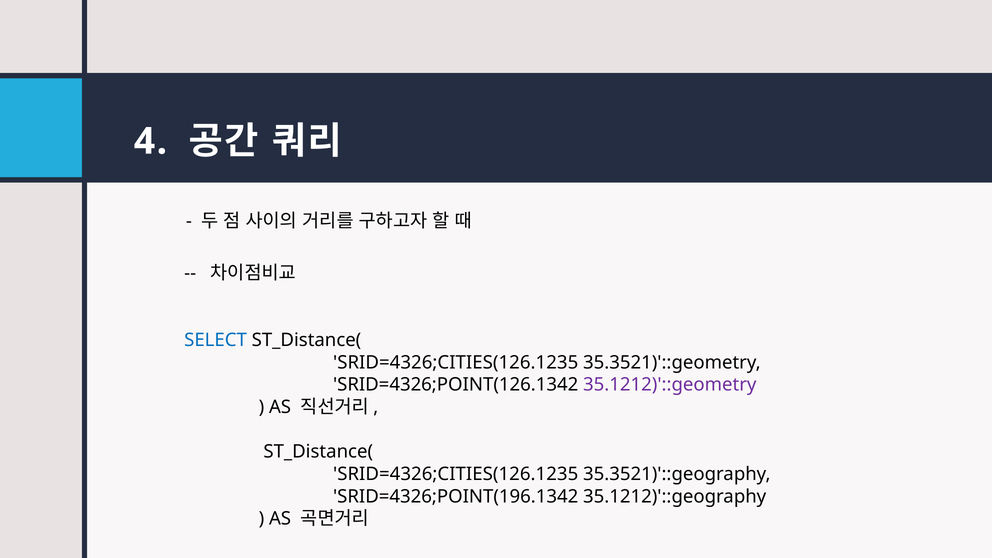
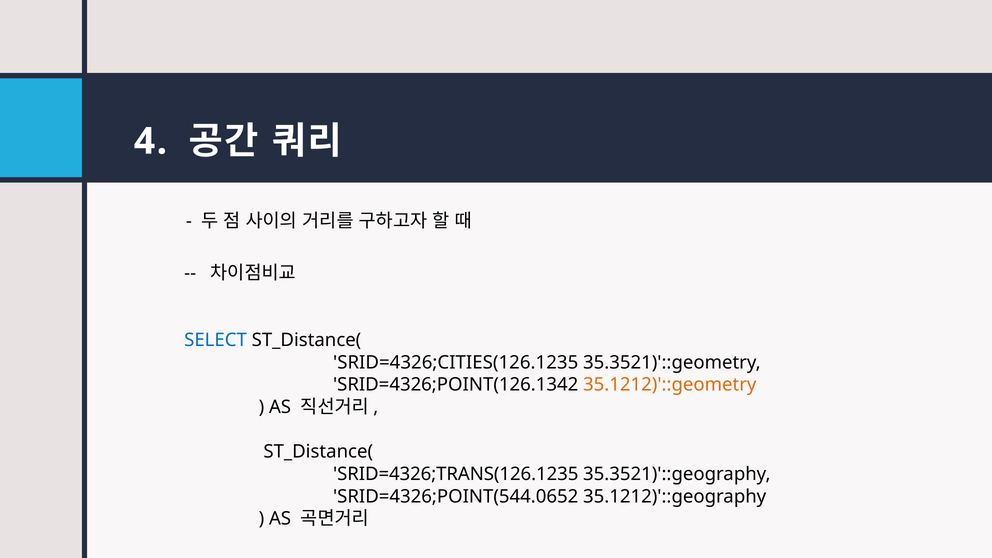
35.1212)'::geometry colour: purple -> orange (670, 385)
SRID=4326;CITIES(126.1235: SRID=4326;CITIES(126.1235 -> SRID=4326;TRANS(126.1235 (456, 474)
SRID=4326;POINT(196.1342: SRID=4326;POINT(196.1342 -> SRID=4326;POINT(544.0652 (456, 496)
